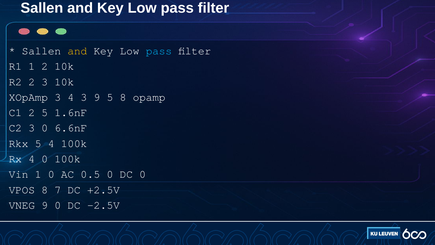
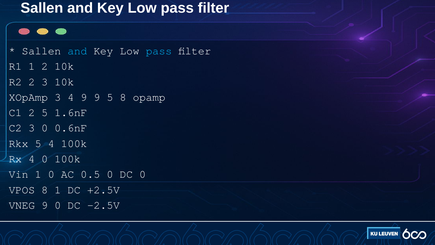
and colour: yellow -> light blue (77, 51)
4 3: 3 -> 9 (84, 97)
6.6nF: 6.6nF -> 0.6nF (71, 128)
8 7: 7 -> 1 (58, 190)
